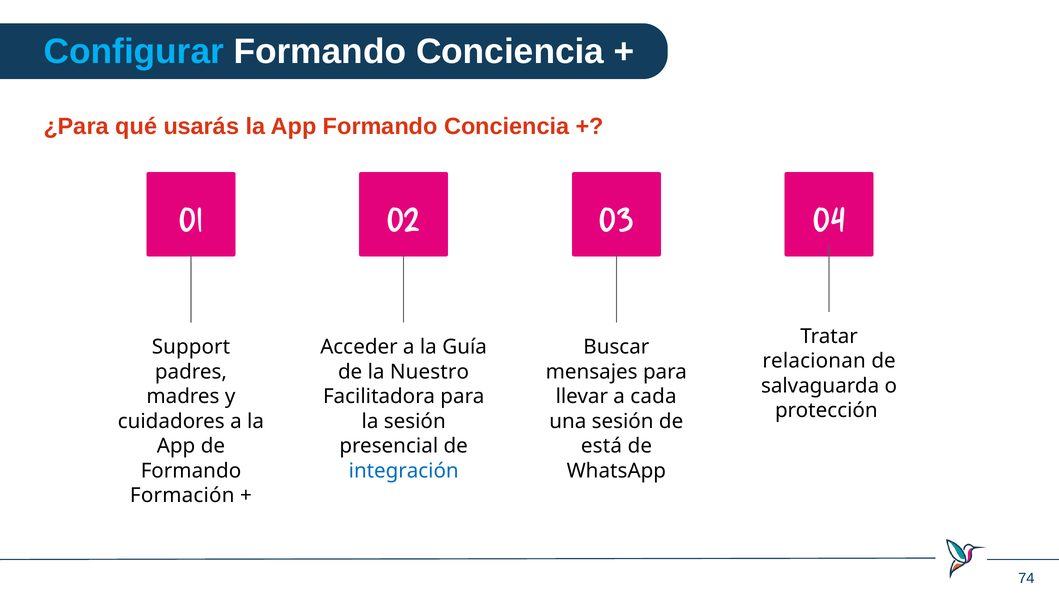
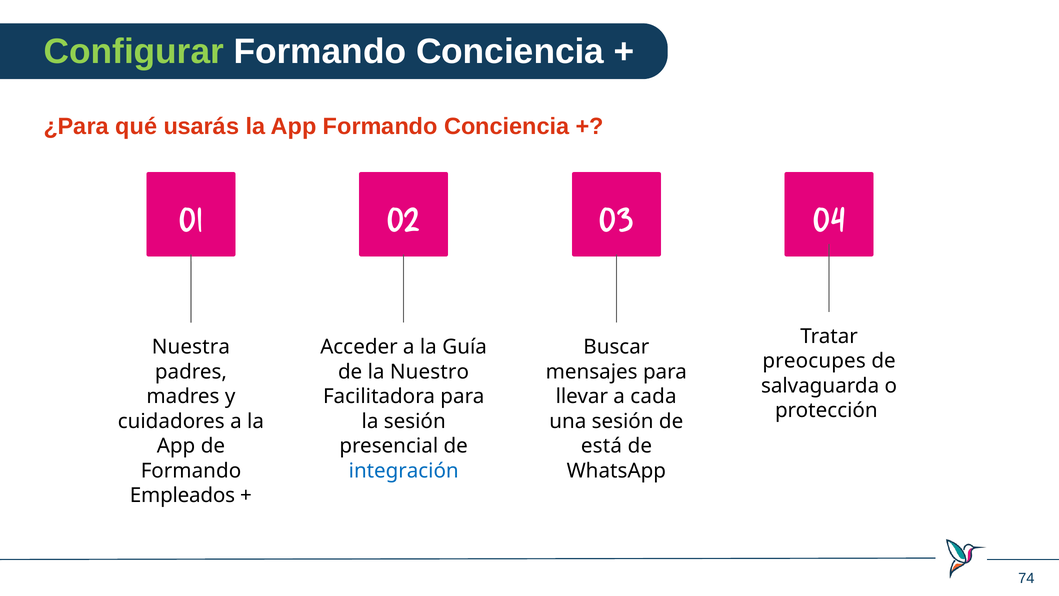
Configurar colour: light blue -> light green (134, 52)
Support: Support -> Nuestra (191, 347)
relacionan: relacionan -> preocupes (814, 361)
Formación: Formación -> Empleados (182, 495)
